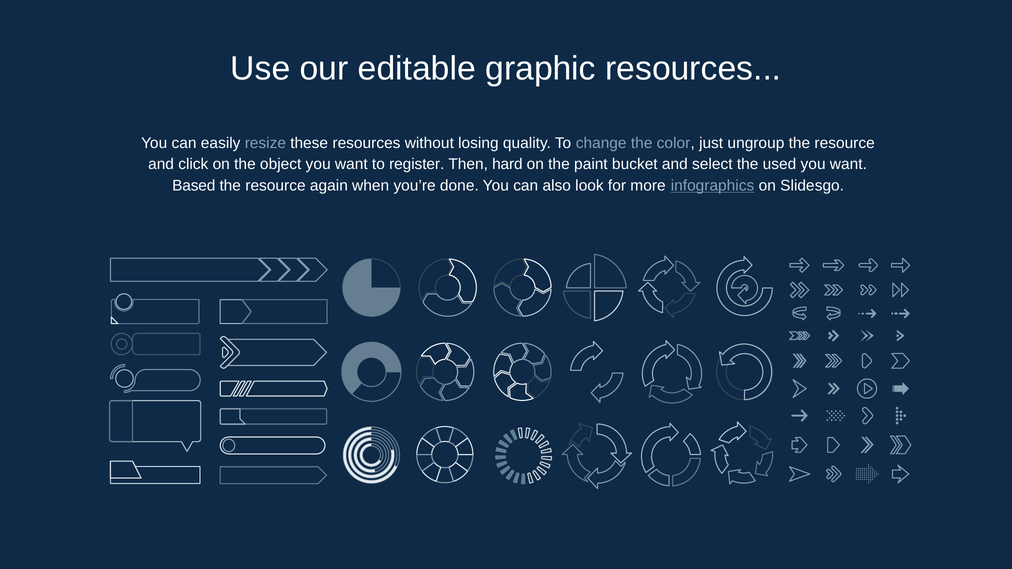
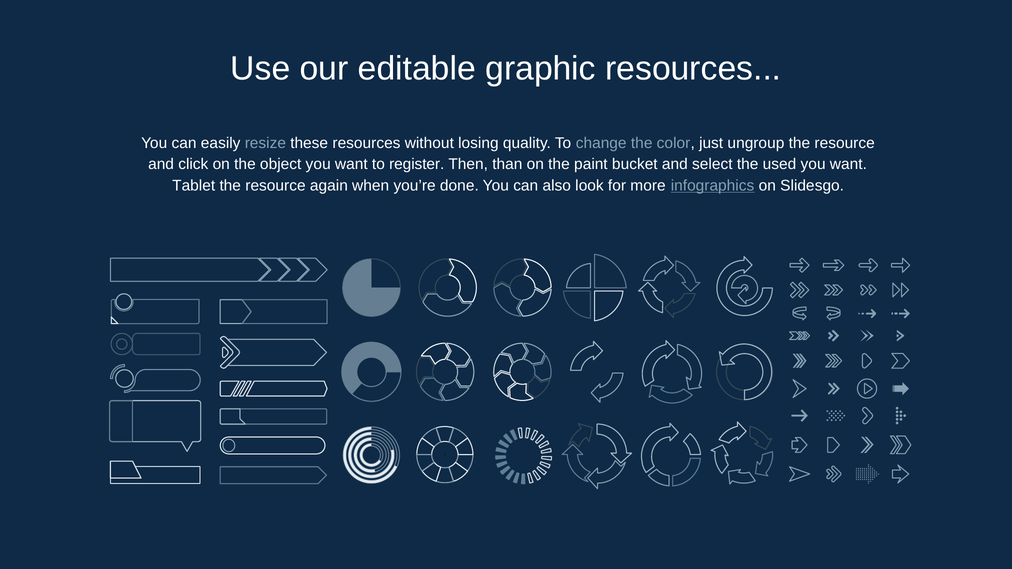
hard: hard -> than (507, 164)
Based: Based -> Tablet (194, 186)
